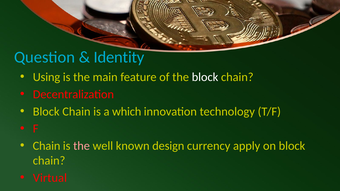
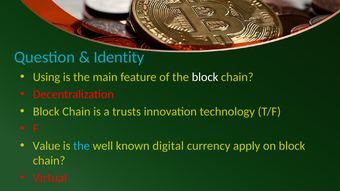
which: which -> trusts (127, 112)
Chain: Chain -> Value (47, 146)
the colour: pink -> light blue (82, 146)
design: design -> digital (168, 146)
